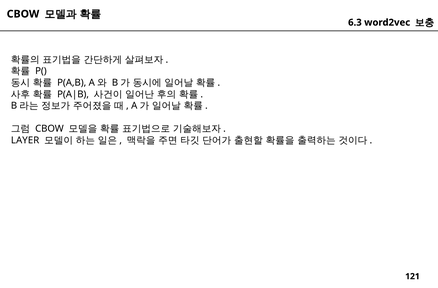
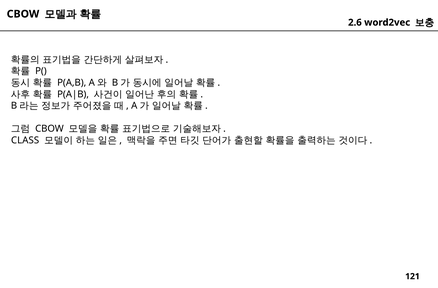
6.3: 6.3 -> 2.6 (355, 22)
LAYER: LAYER -> CLASS (25, 140)
